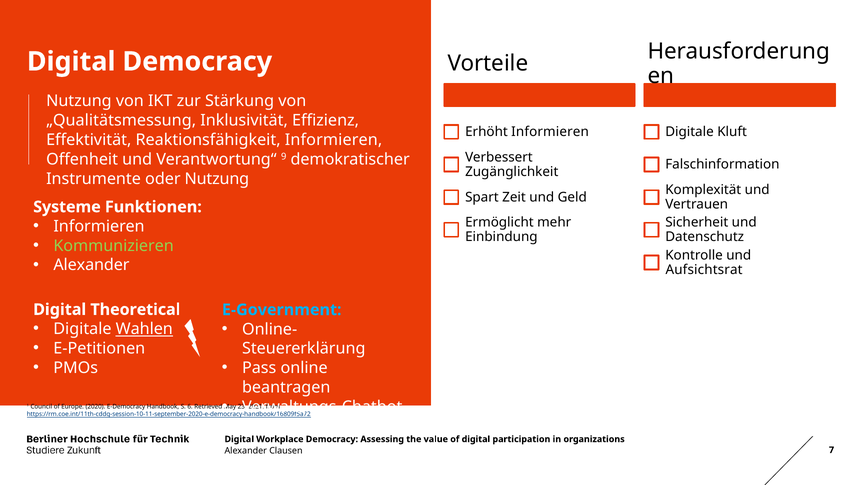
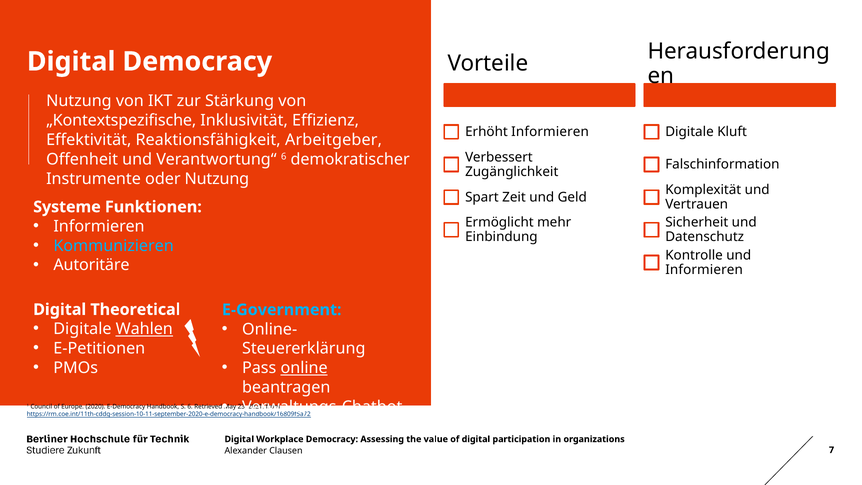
„Qualitätsmessung: „Qualitätsmessung -> „Kontextspezifische (121, 120)
Reaktionsfähigkeit Informieren: Informieren -> Arbeitgeber (334, 140)
Verantwortung“ 9: 9 -> 6 (284, 157)
Kommunizieren colour: light green -> light blue (114, 246)
Alexander: Alexander -> Autoritäre (91, 265)
Aufsichtsrat: Aufsichtsrat -> Informieren (704, 270)
online underline: none -> present (304, 368)
